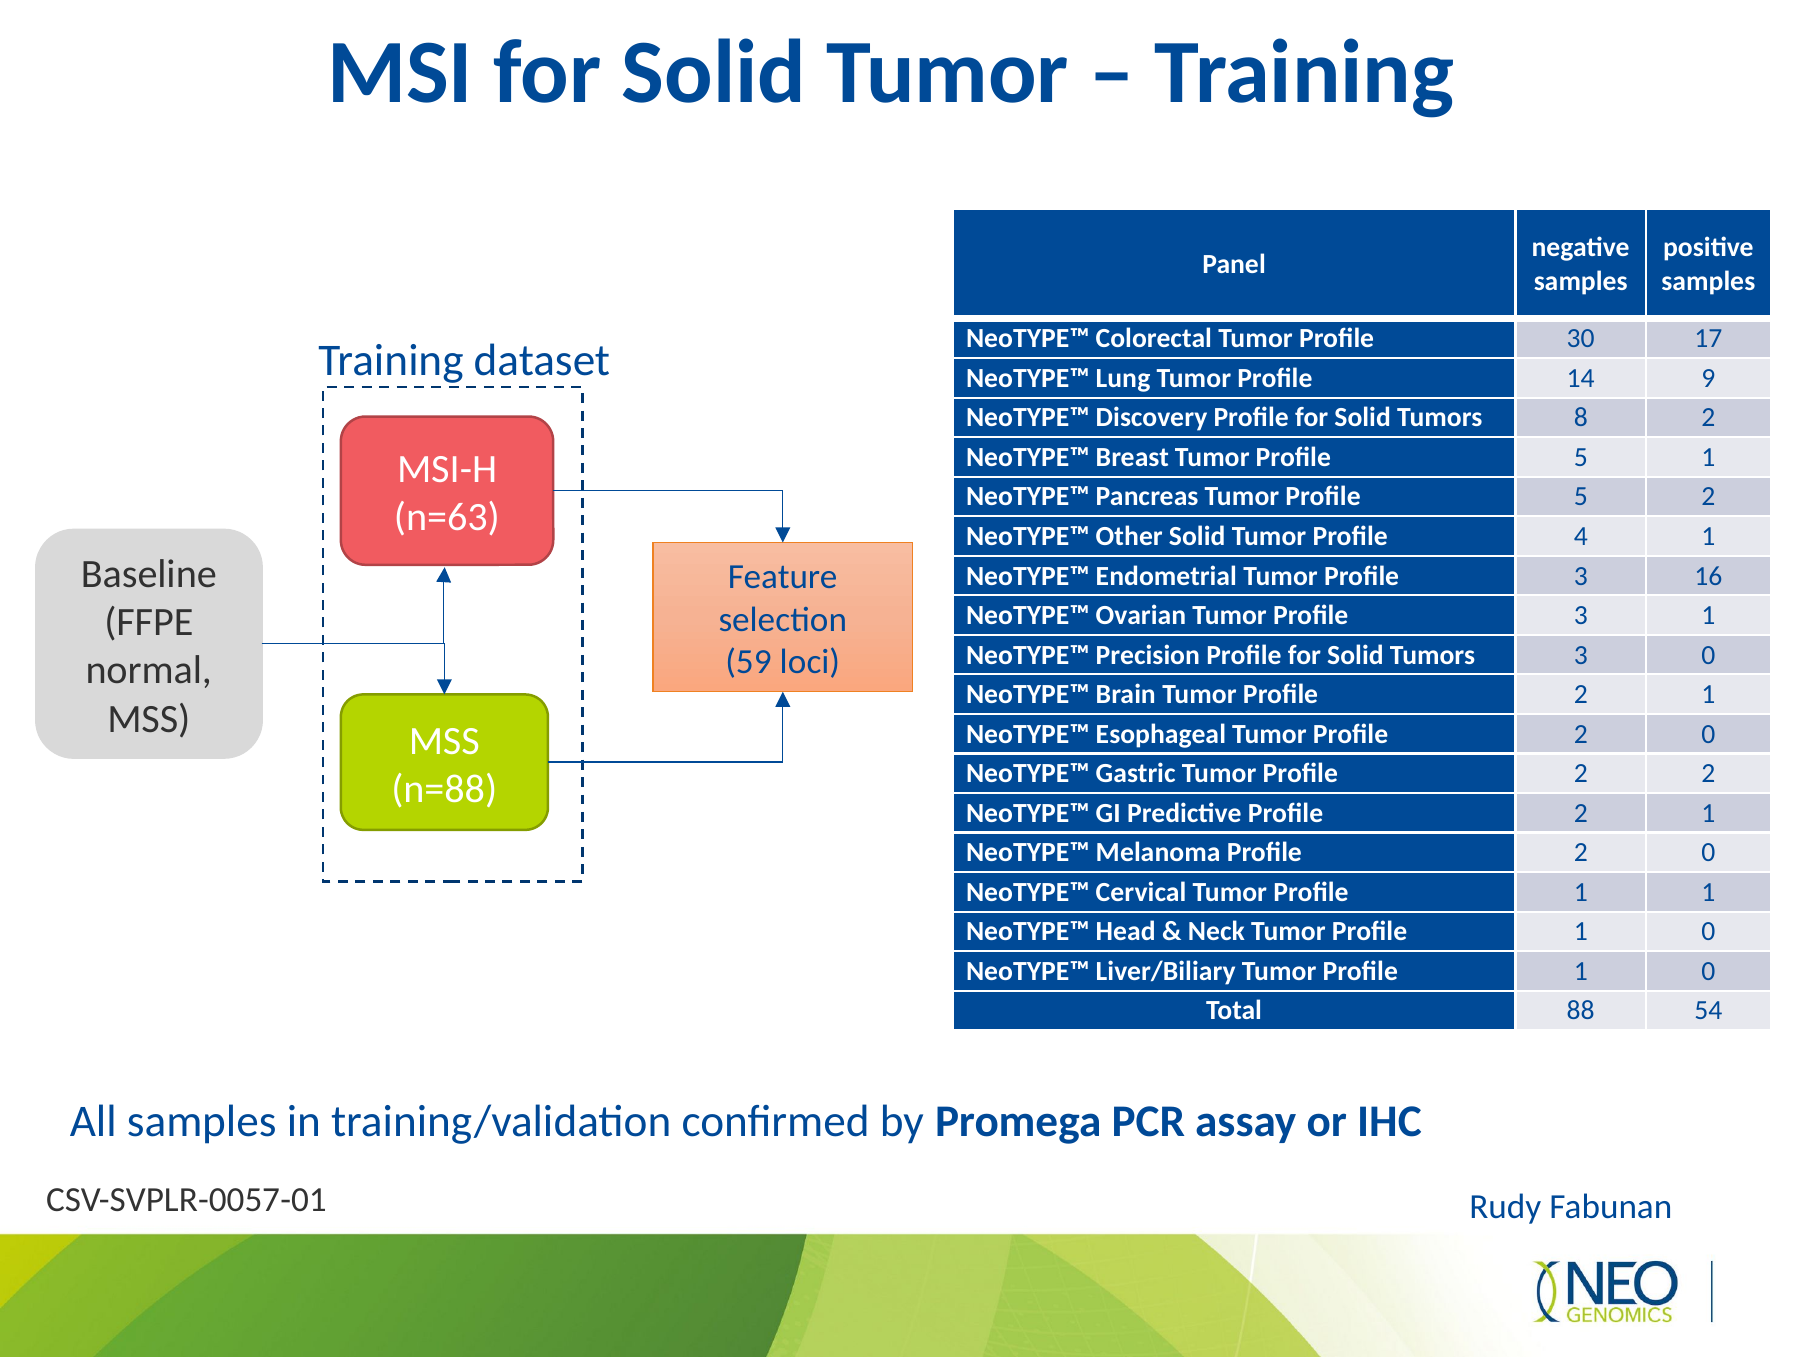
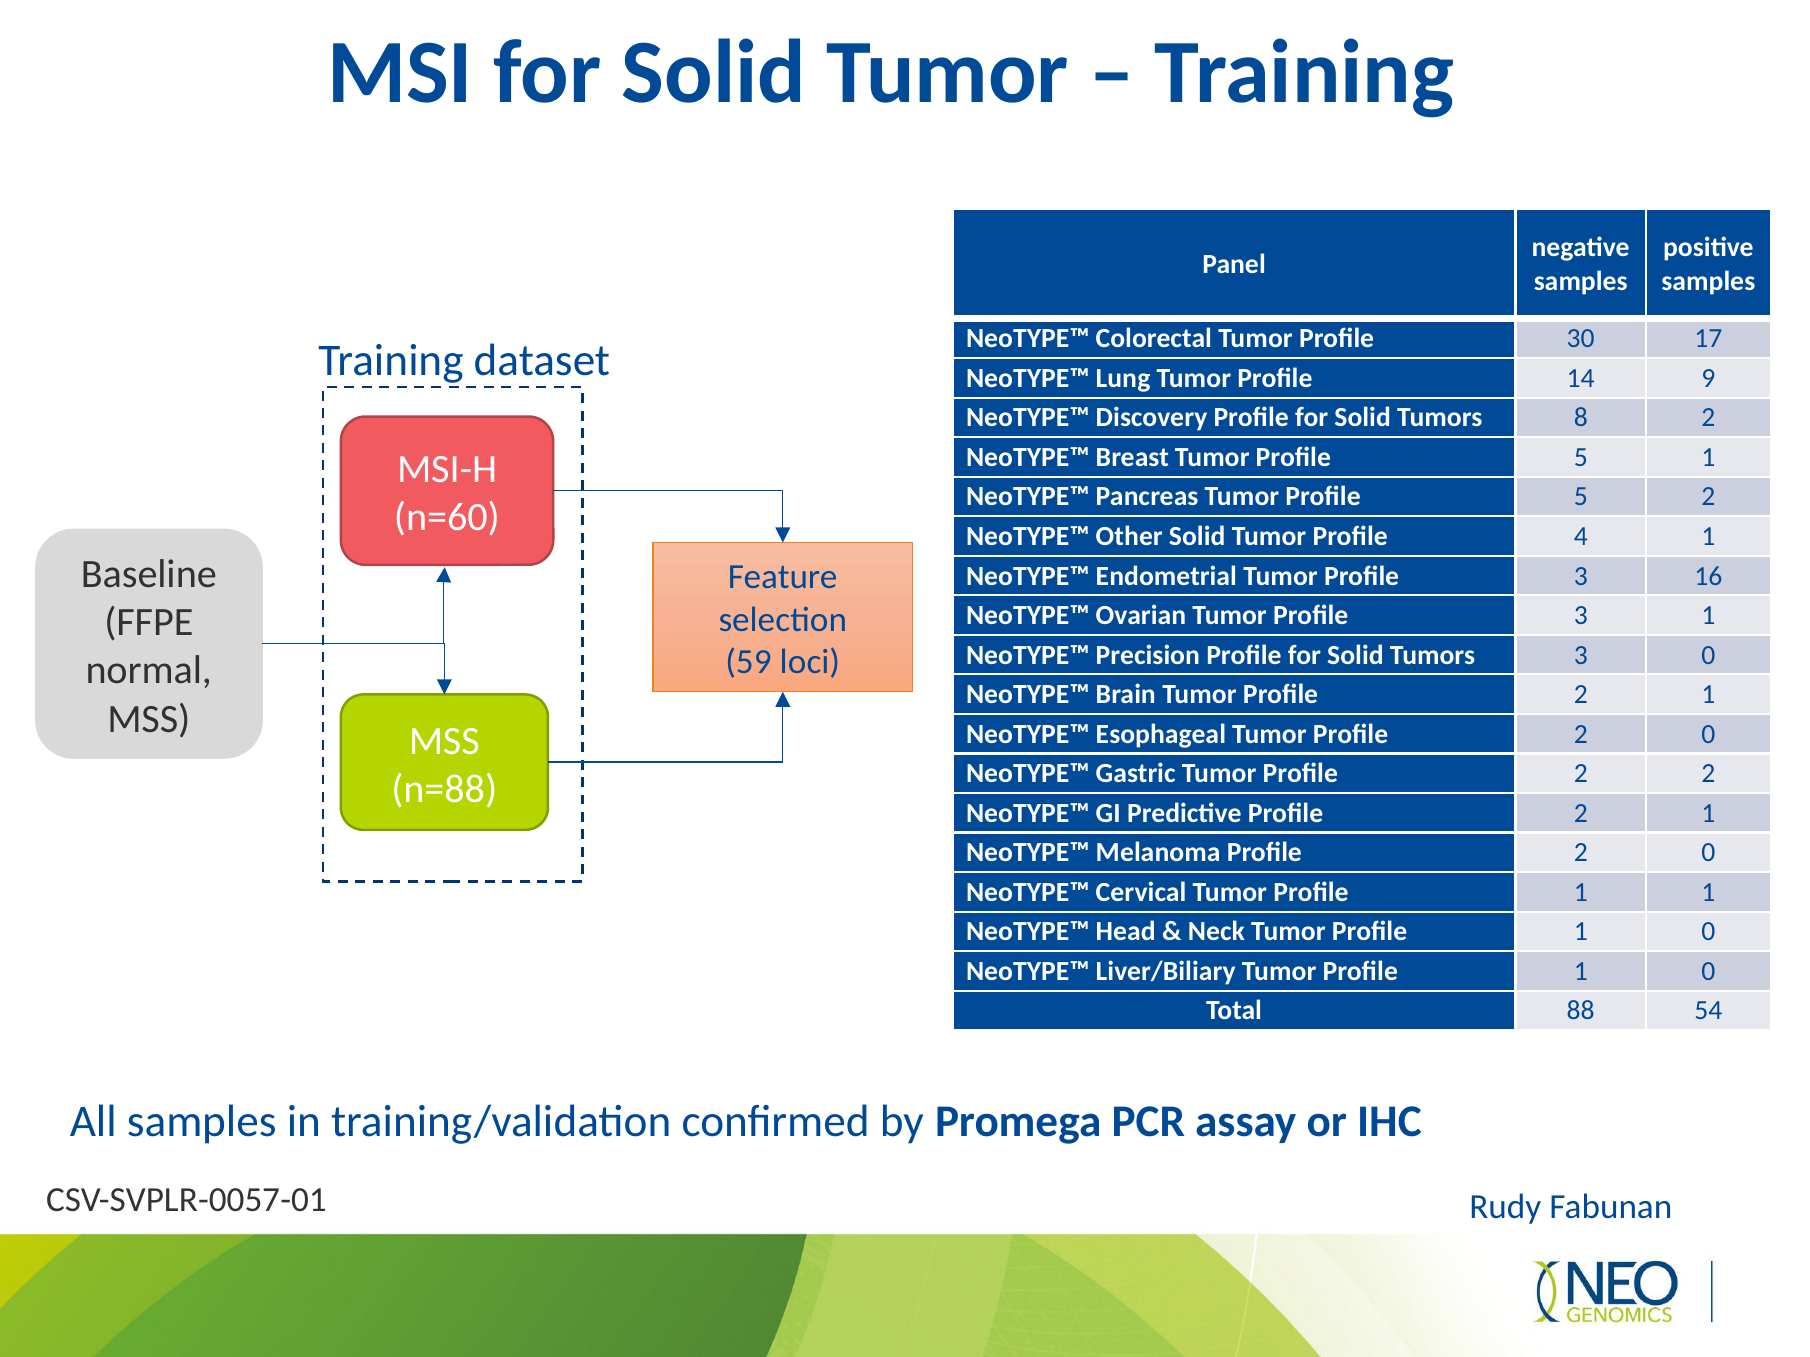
n=63: n=63 -> n=60 (447, 518)
